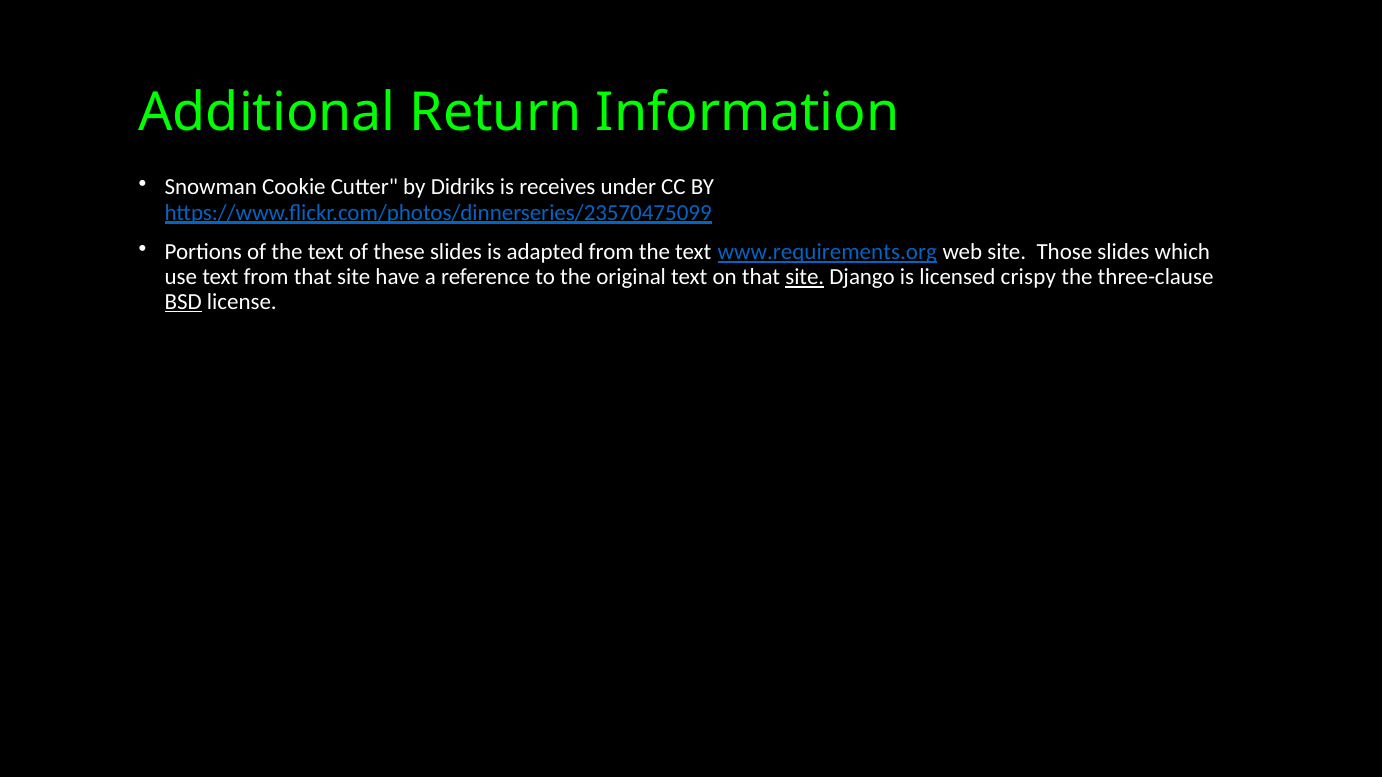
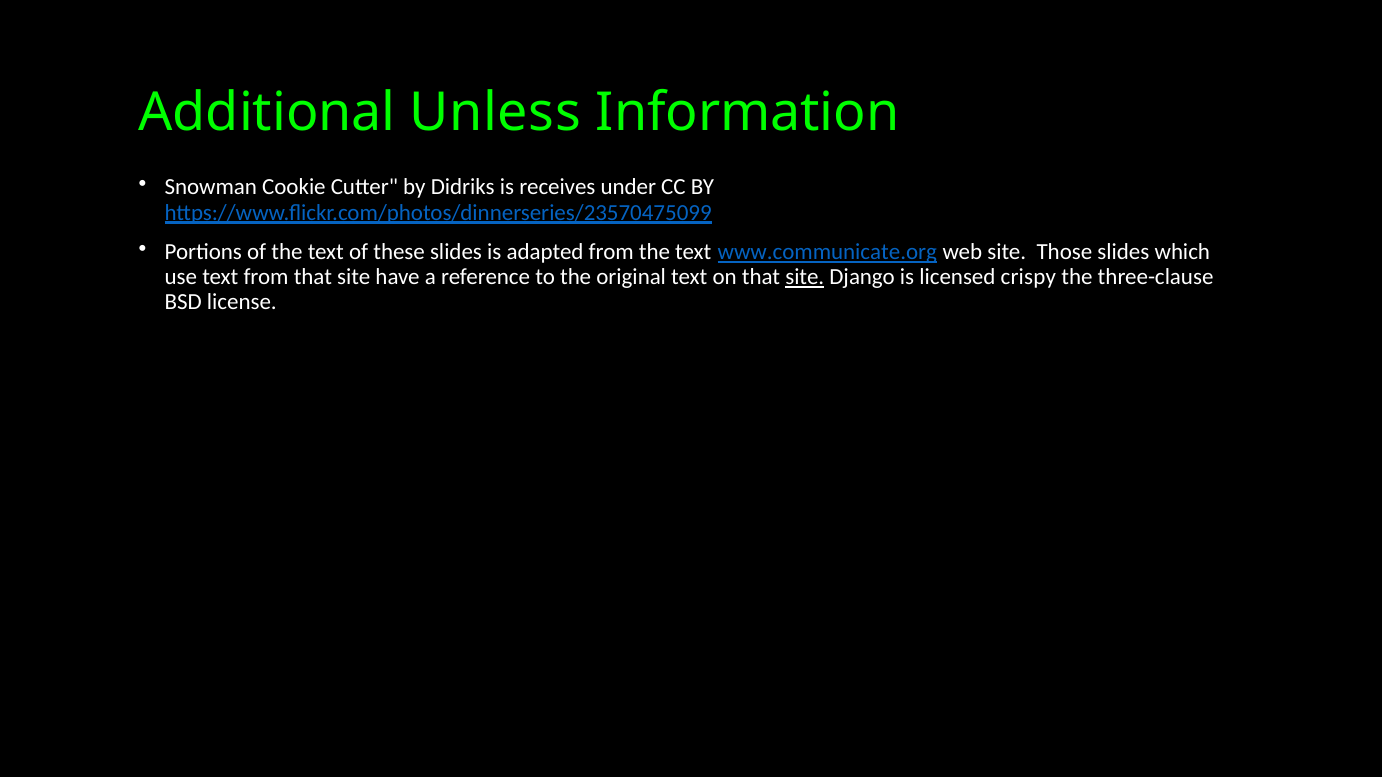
Return: Return -> Unless (495, 113)
www.requirements.org: www.requirements.org -> www.communicate.org (827, 252)
BSD underline: present -> none (183, 302)
